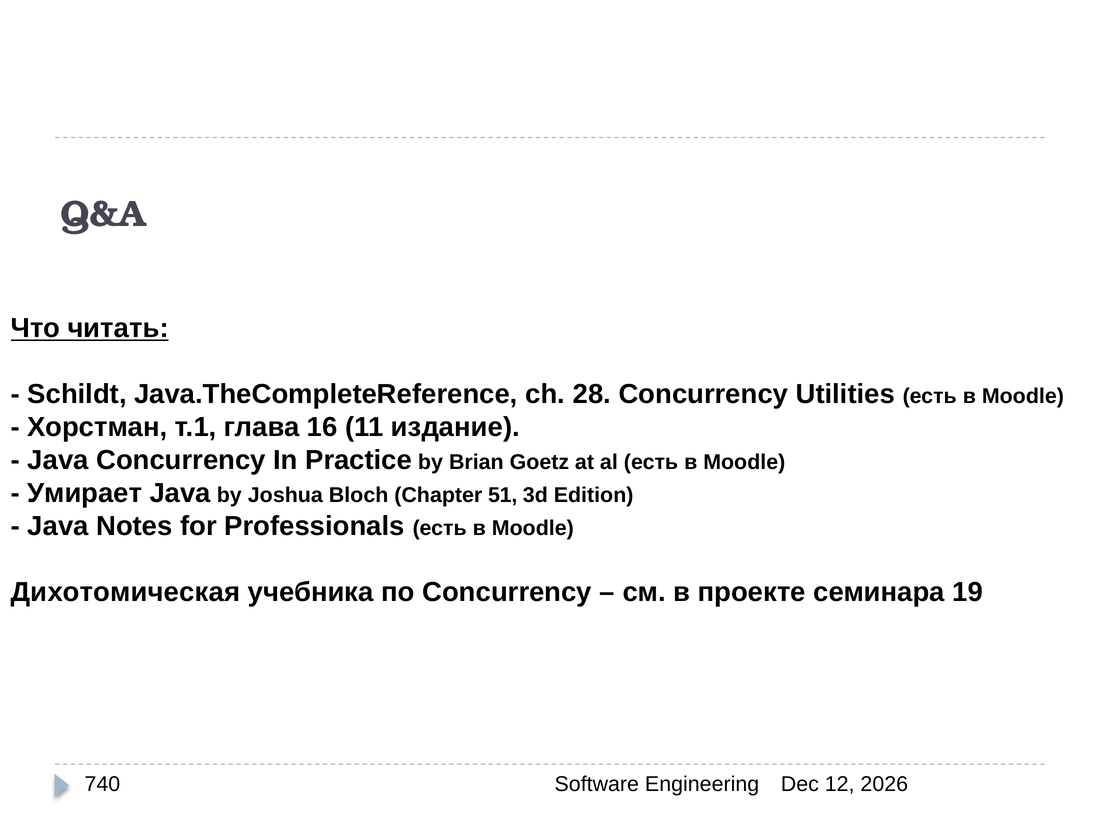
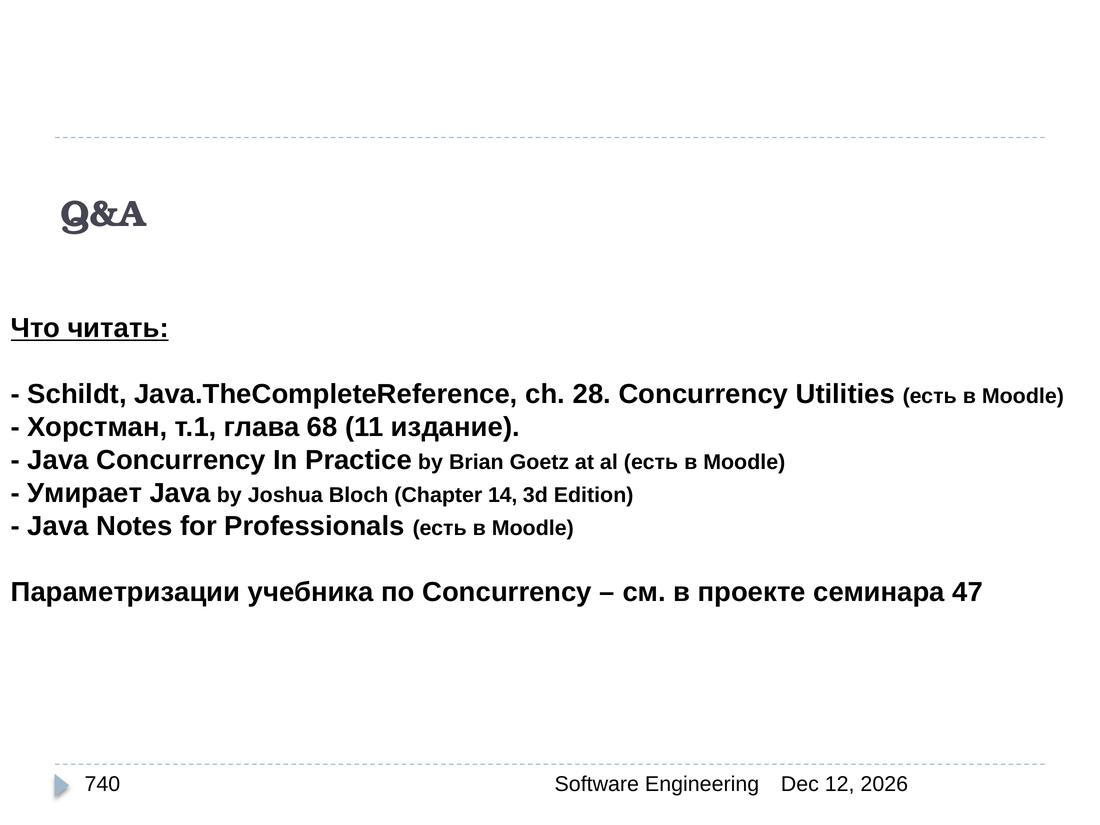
16: 16 -> 68 (322, 427)
51: 51 -> 14 (503, 495)
Дихотомическая: Дихотомическая -> Параметризации (126, 592)
19: 19 -> 47 (968, 592)
